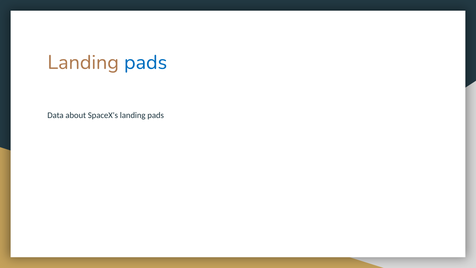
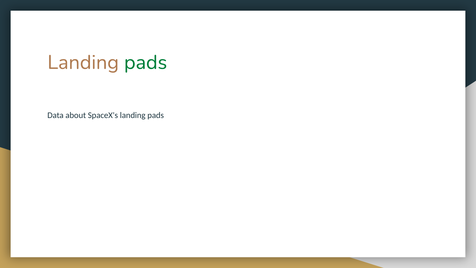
pads colour: blue -> green (146, 62)
